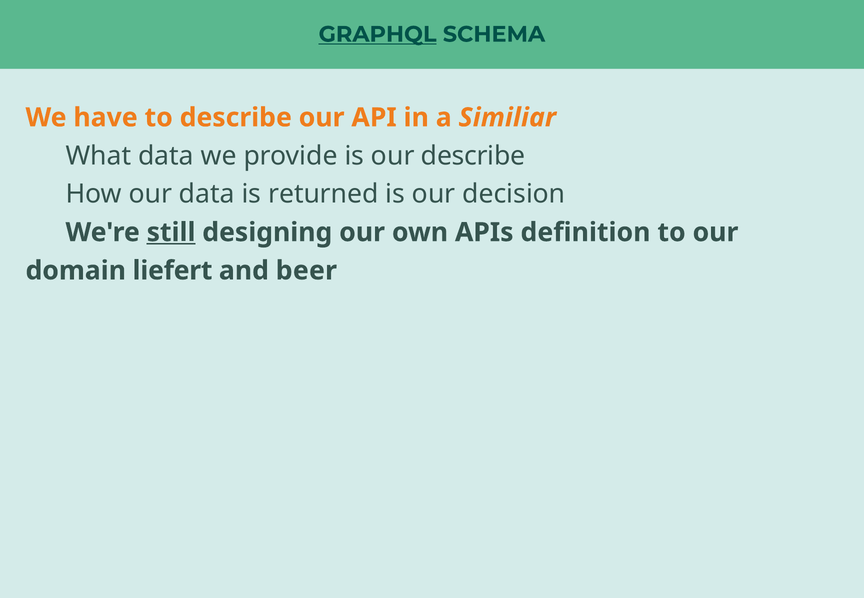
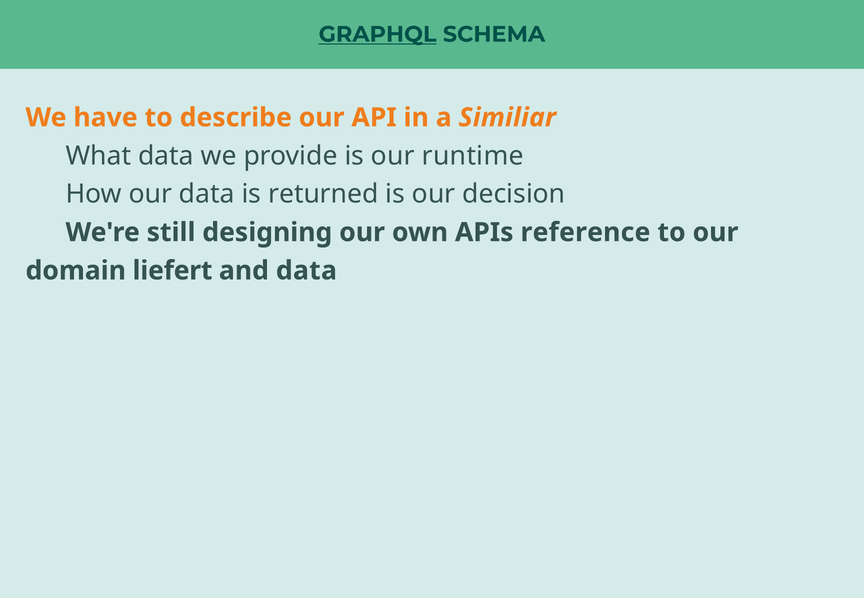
our describe: describe -> runtime (473, 156)
still underline: present -> none (171, 232)
definition: definition -> reference (585, 232)
and beer: beer -> data (306, 271)
